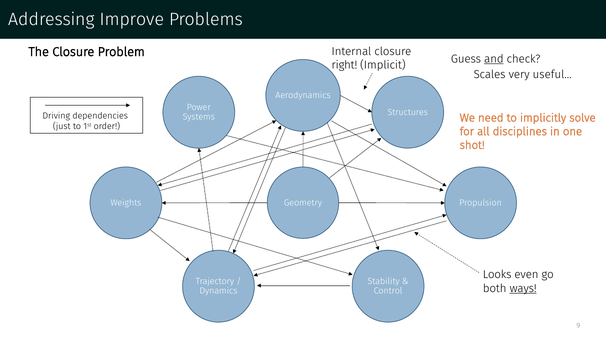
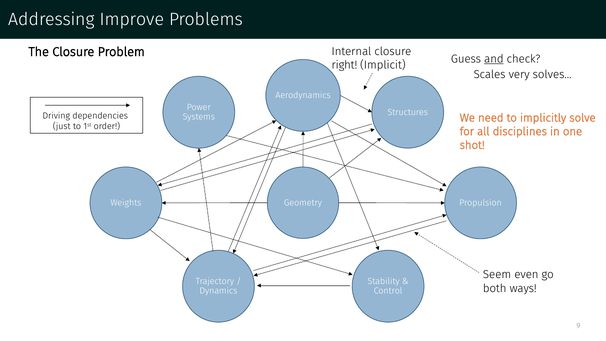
useful…: useful… -> solves… (552, 75)
Looks: Looks -> Seem (497, 275)
ways underline: present -> none (523, 288)
